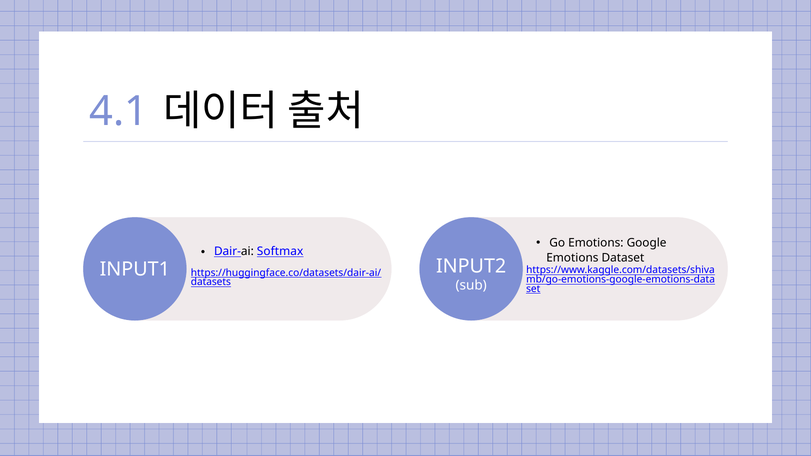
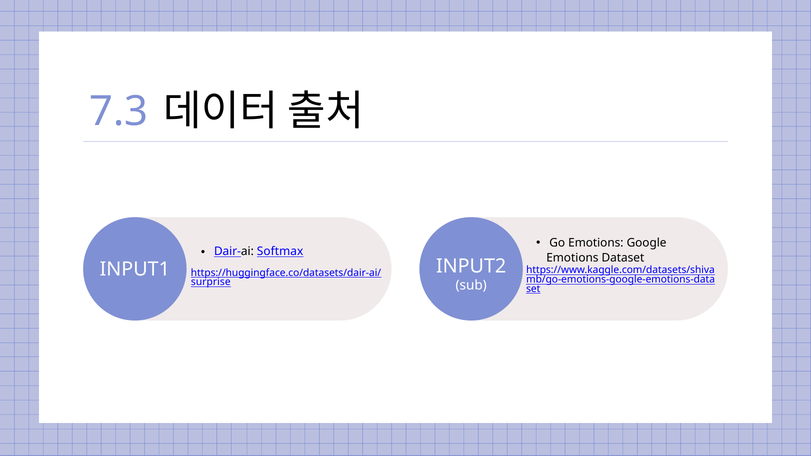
4.1: 4.1 -> 7.3 (119, 111)
datasets: datasets -> surprise (211, 282)
